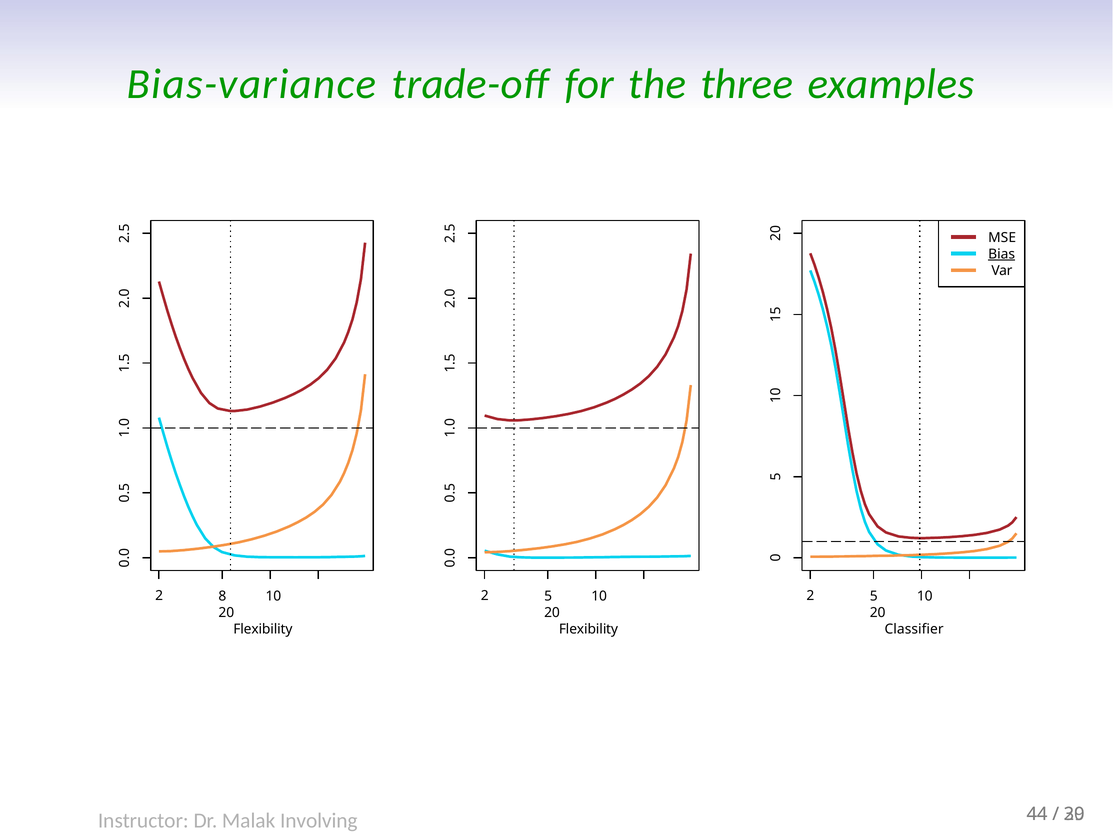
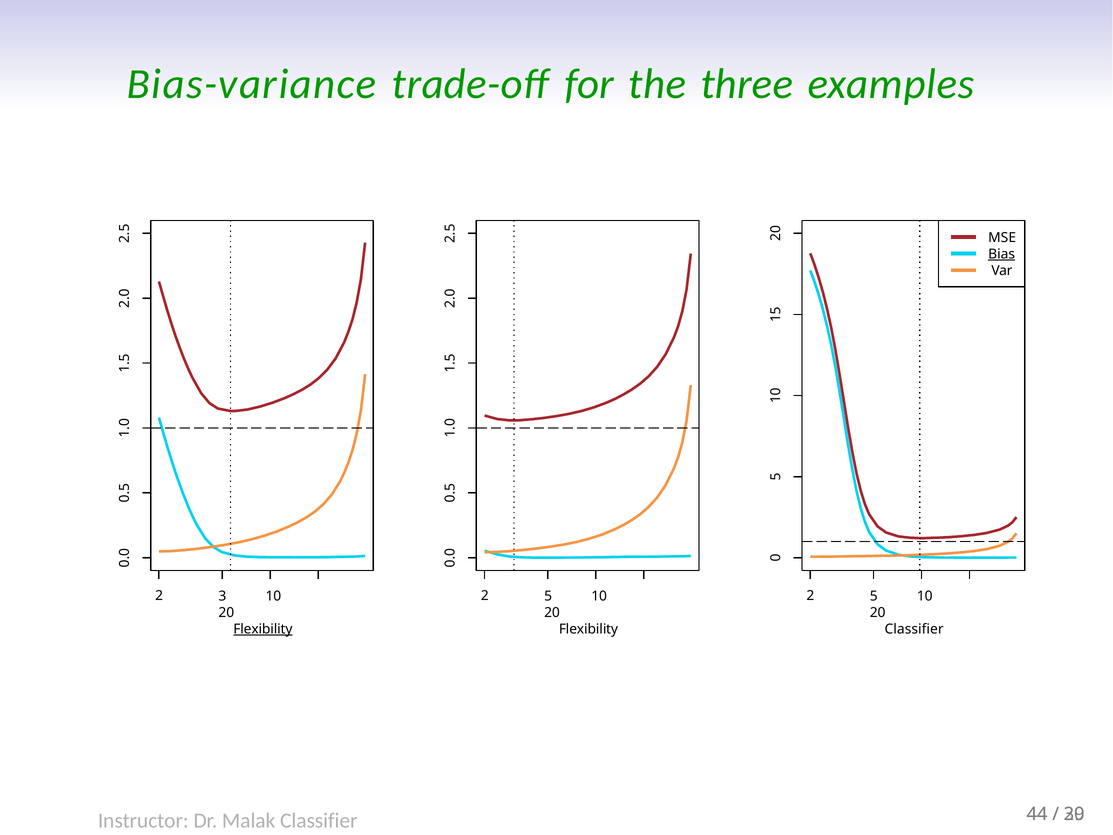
8: 8 -> 3 (222, 596)
Flexibility underline: none -> present (263, 629)
Malak Involving: Involving -> Classifier (319, 821)
